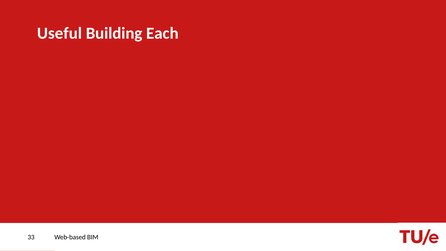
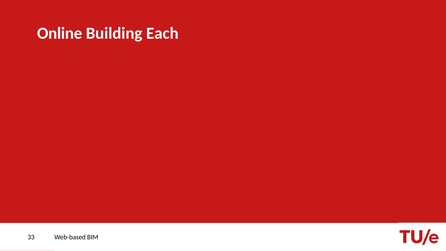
Useful: Useful -> Online (60, 33)
